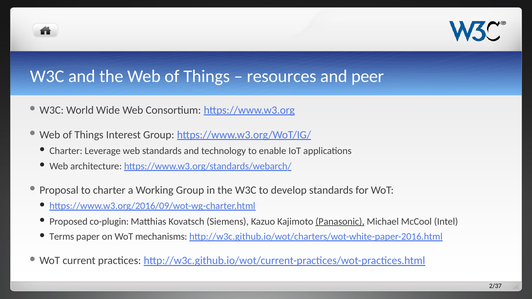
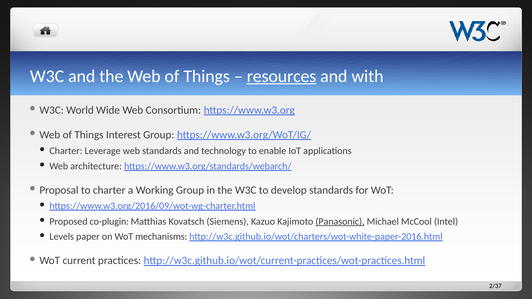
resources underline: none -> present (282, 76)
peer: peer -> with (367, 76)
Terms: Terms -> Levels (62, 237)
